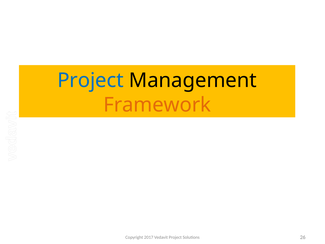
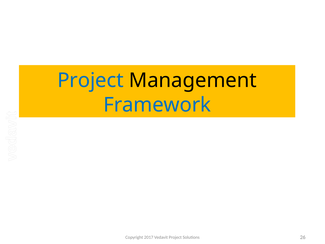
Framework colour: orange -> blue (157, 105)
